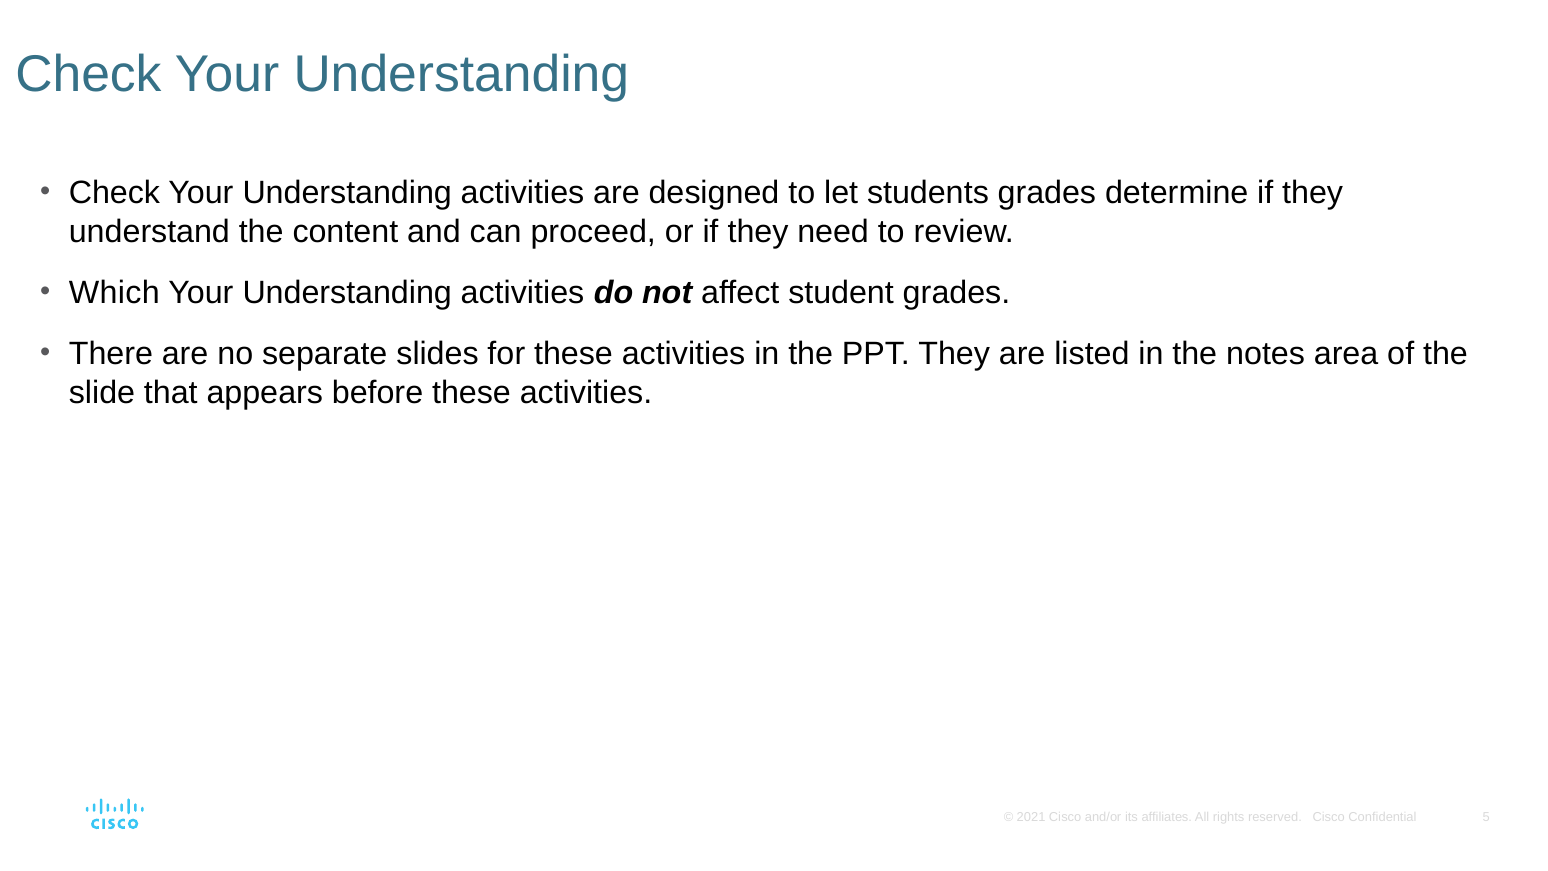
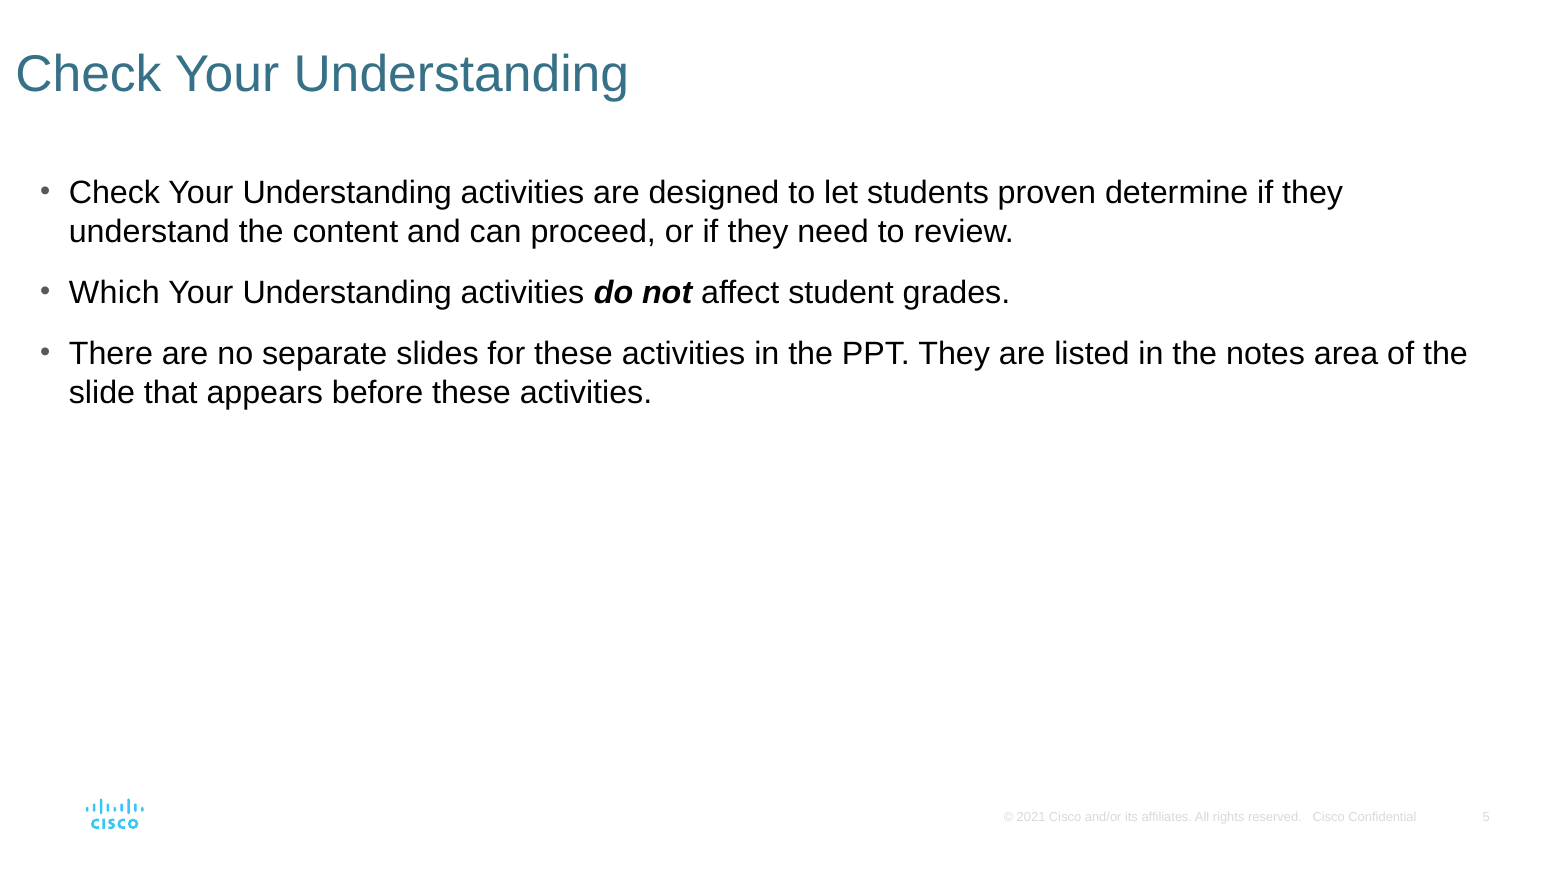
students grades: grades -> proven (1047, 193)
